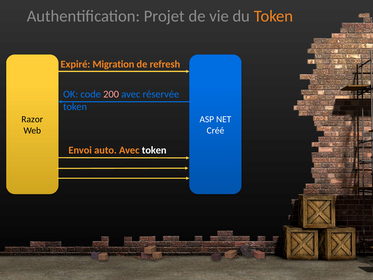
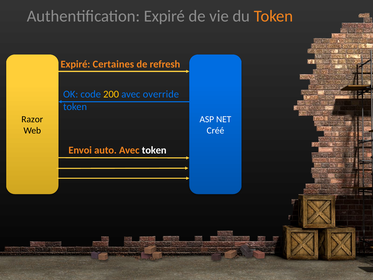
Authentification Projet: Projet -> Expiré (164, 16)
Migration: Migration -> Certaines (113, 64)
200 colour: pink -> yellow (111, 94)
réservée: réservée -> override (161, 94)
